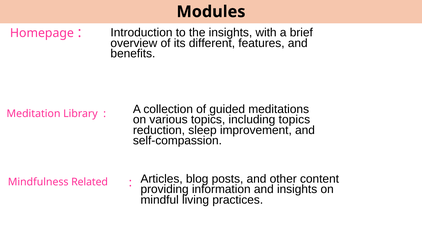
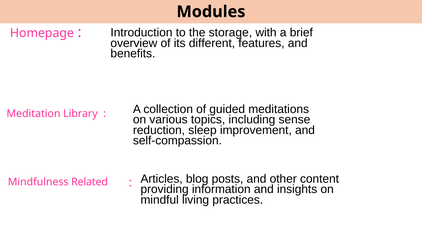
the insights: insights -> storage (230, 33)
including topics: topics -> sense (294, 119)
